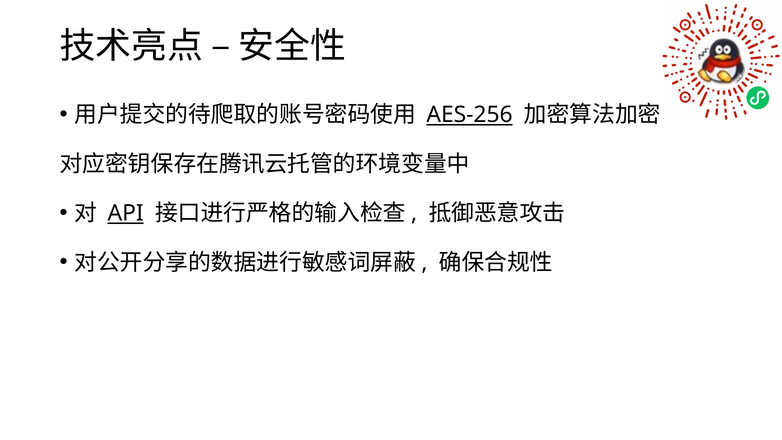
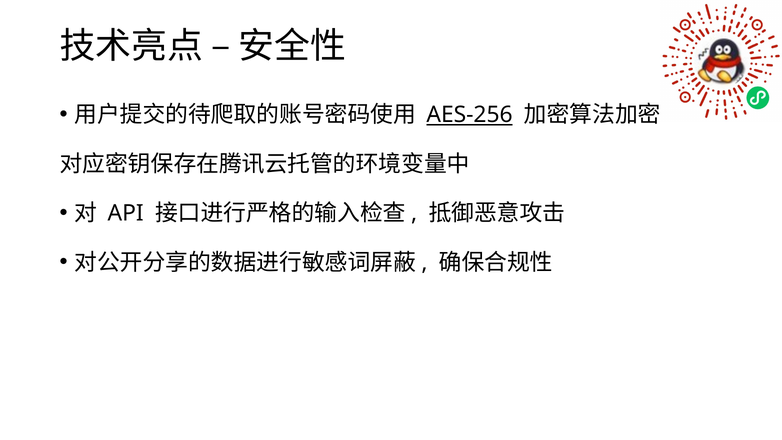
API underline: present -> none (126, 213)
